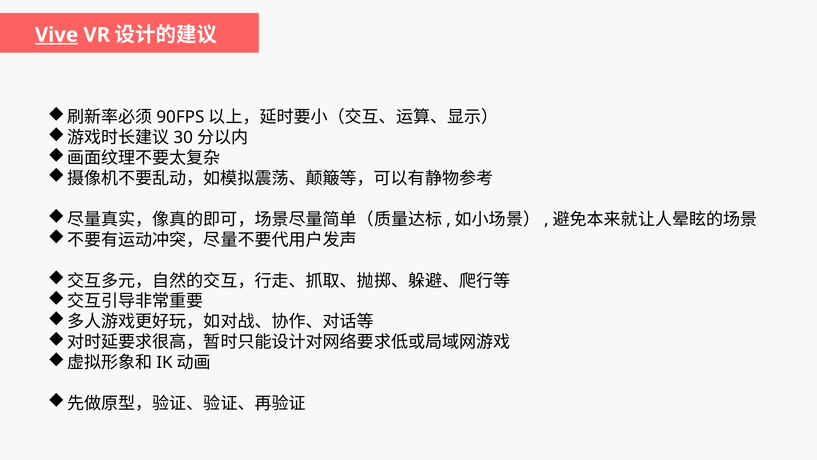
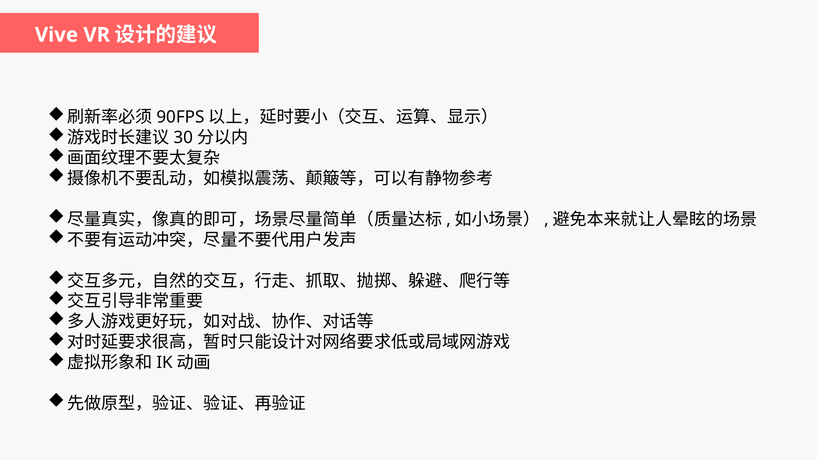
Vive underline: present -> none (56, 35)
